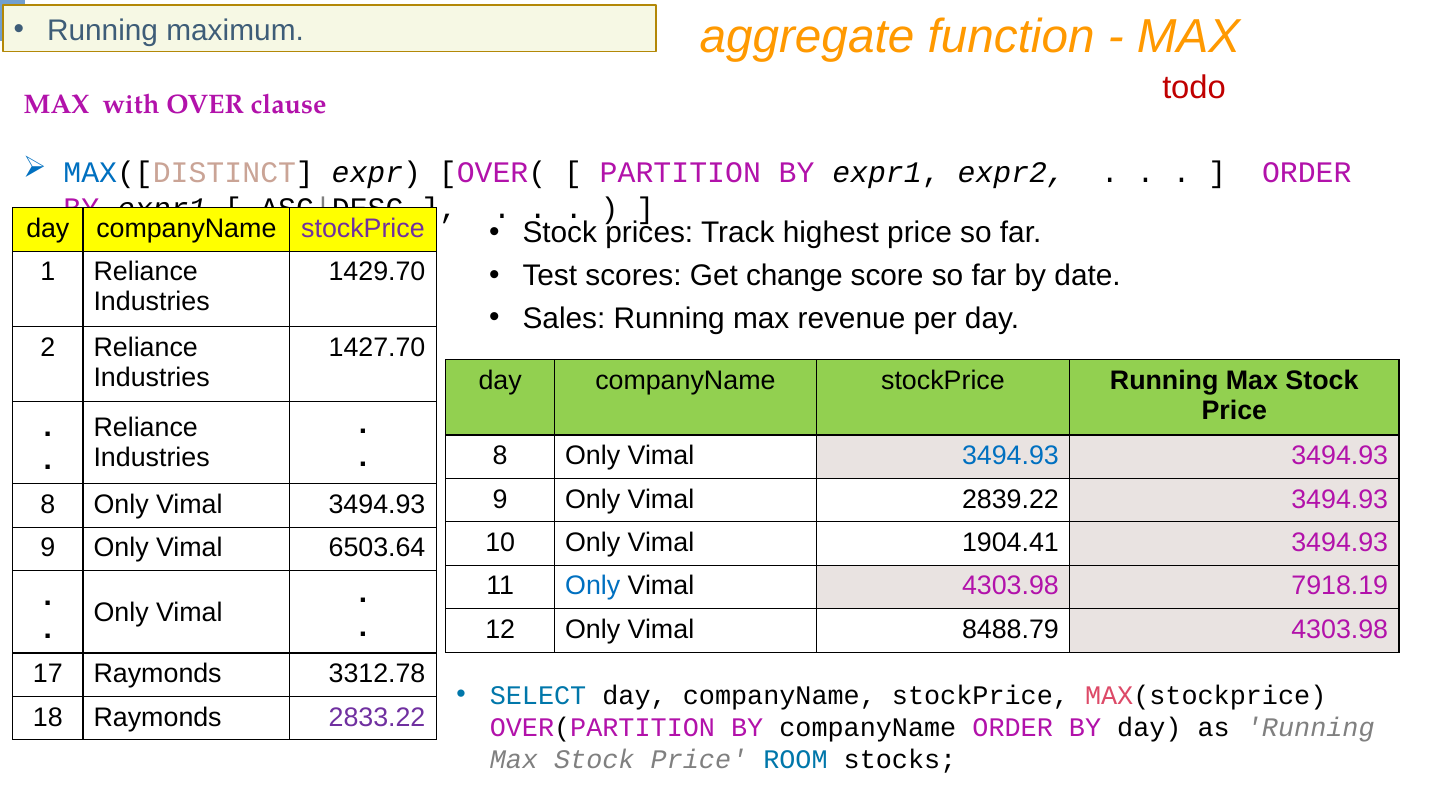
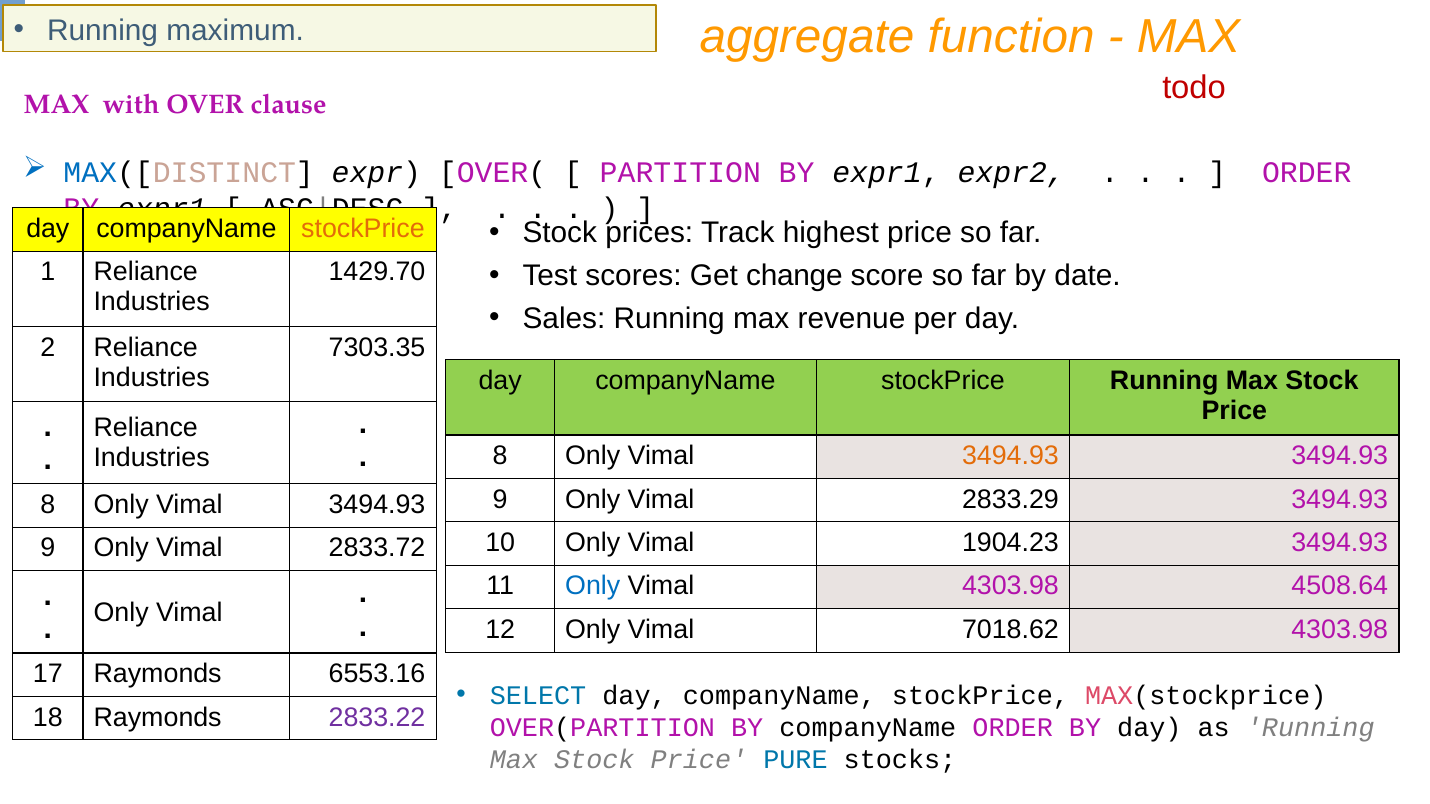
stockPrice colour: purple -> orange (363, 229)
1427.70: 1427.70 -> 7303.35 (377, 347)
3494.93 colour: blue -> orange (1010, 456)
2839.22: 2839.22 -> 2833.29 (1010, 499)
1904.41: 1904.41 -> 1904.23 (1010, 543)
6503.64: 6503.64 -> 2833.72 (377, 548)
7918.19: 7918.19 -> 4508.64 (1340, 586)
8488.79: 8488.79 -> 7018.62 (1010, 630)
3312.78: 3312.78 -> 6553.16 (377, 674)
ROOM: ROOM -> PURE (795, 760)
